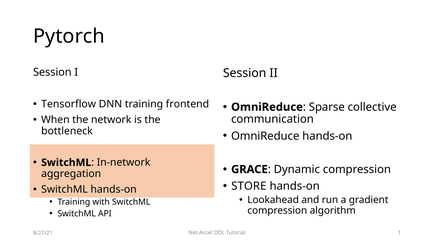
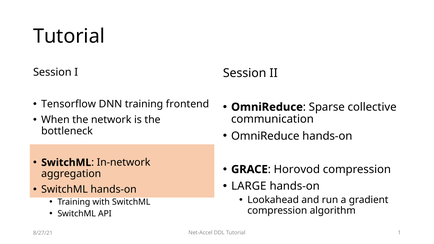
Pytorch: Pytorch -> Tutorial (69, 36)
Dynamic: Dynamic -> Horovod (297, 169)
STORE: STORE -> LARGE (249, 186)
